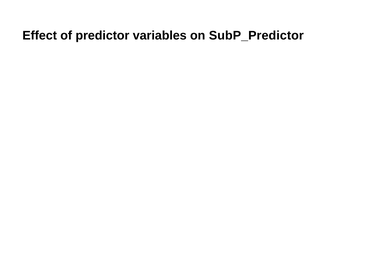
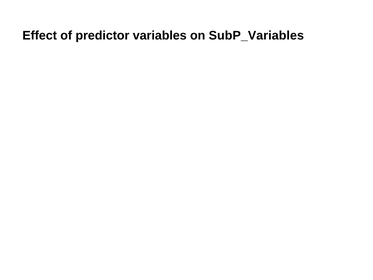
SubP_Predictor: SubP_Predictor -> SubP_Variables (256, 35)
